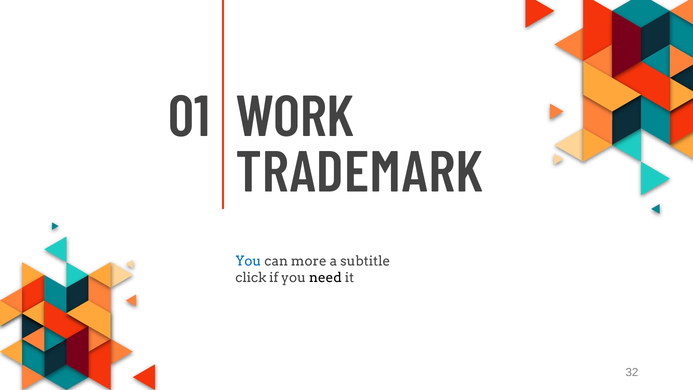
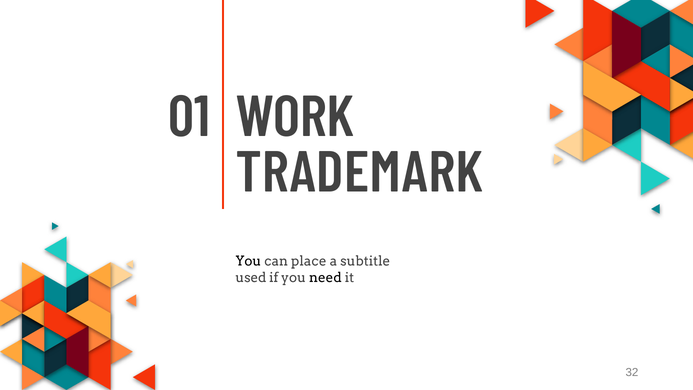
You colour: blue -> black (248, 261)
more: more -> place (309, 261)
click: click -> used (251, 277)
